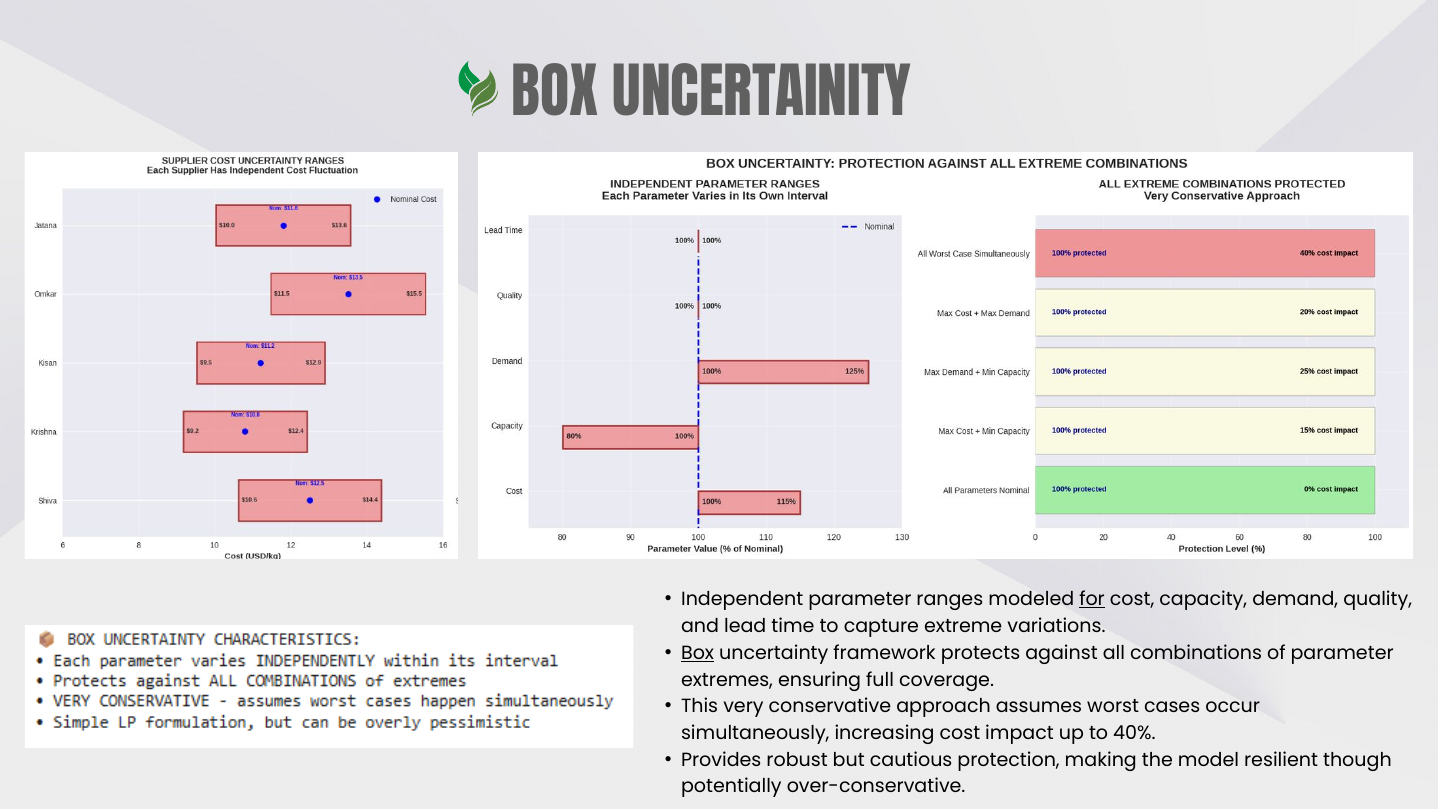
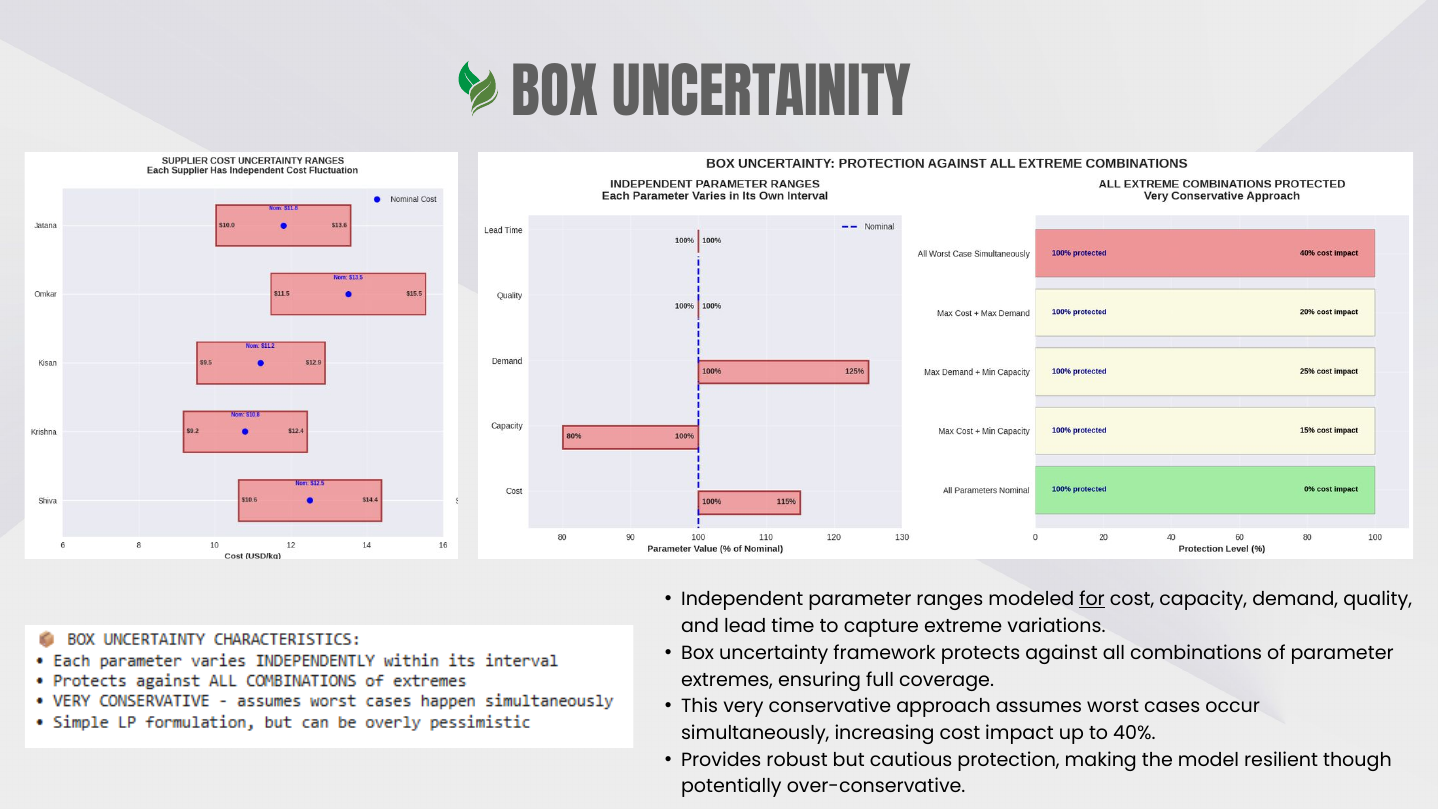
Box underline: present -> none (698, 653)
